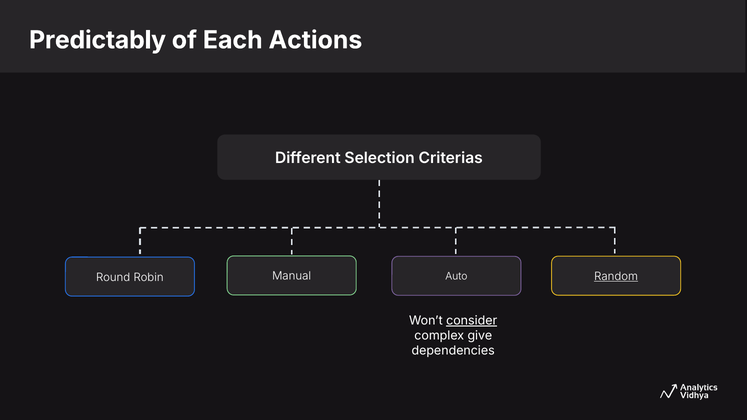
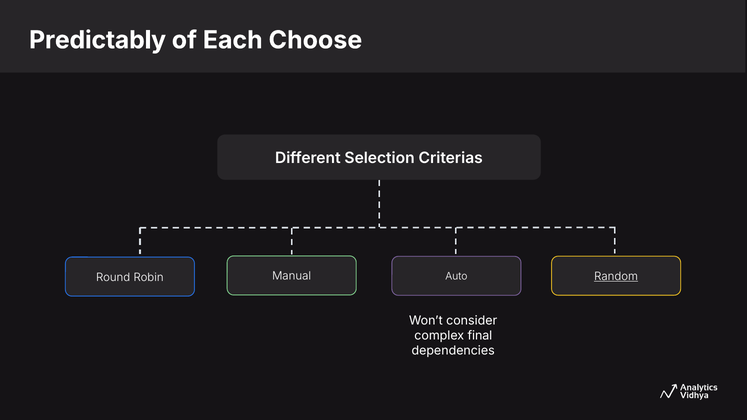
Actions: Actions -> Choose (315, 40)
consider underline: present -> none (472, 321)
give: give -> final (480, 336)
